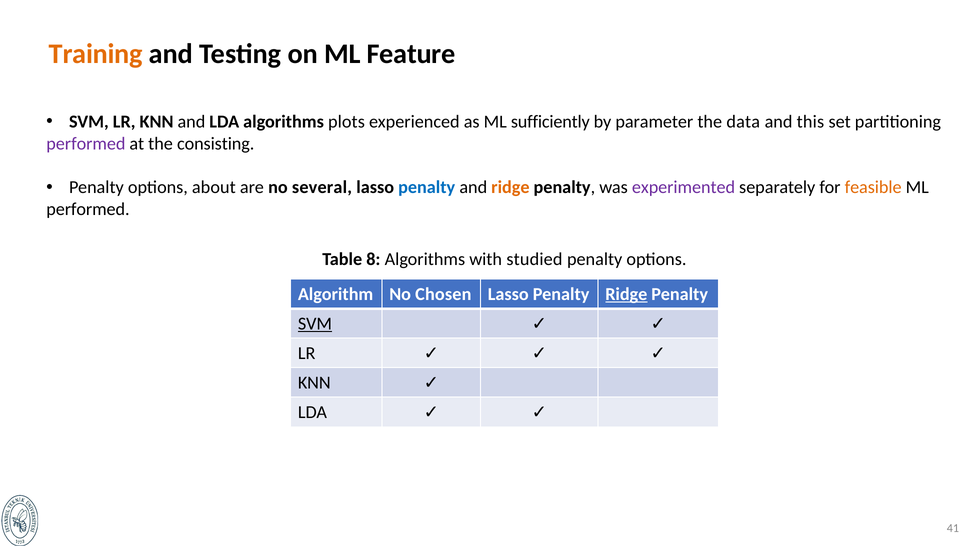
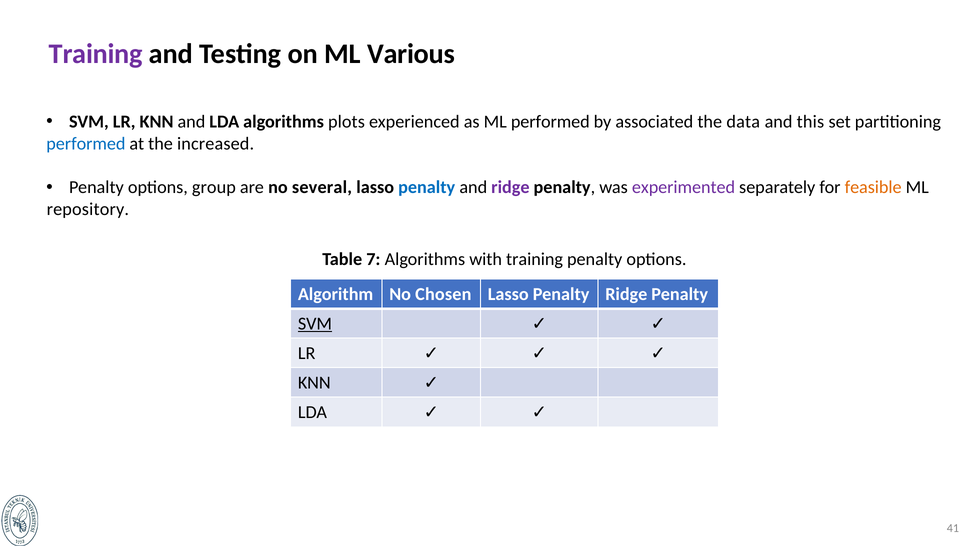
Training colour: orange -> purple (96, 54)
Feature: Feature -> Various (411, 54)
ML sufficiently: sufficiently -> performed (550, 122)
parameter: parameter -> associated (654, 122)
performed colour: purple -> blue (86, 144)
consisting: consisting -> increased (216, 144)
about: about -> group (214, 187)
ridge colour: orange -> purple (510, 187)
performed: performed -> repository (88, 209)
8: 8 -> 7 (373, 259)
with studied: studied -> training (535, 259)
Ridge underline: present -> none (626, 294)
